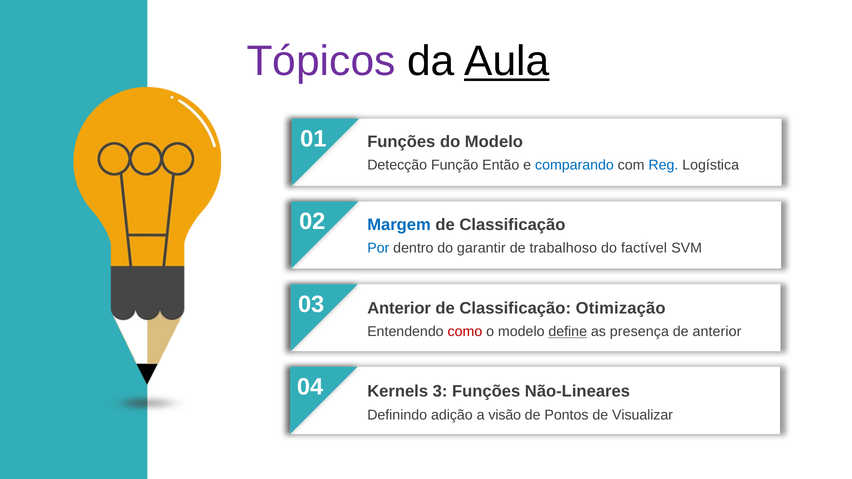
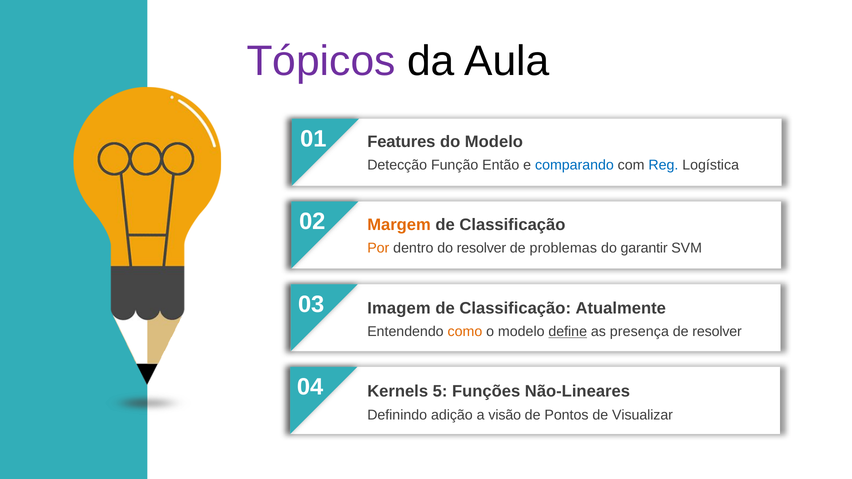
Aula underline: present -> none (507, 61)
Funções: Funções -> Features (401, 142)
Margem colour: blue -> orange (399, 225)
Por colour: blue -> orange (378, 248)
do garantir: garantir -> resolver (481, 248)
trabalhoso: trabalhoso -> problemas (563, 248)
factível: factível -> garantir (644, 248)
Anterior: Anterior -> Imagem (399, 308)
Otimização: Otimização -> Atualmente (621, 308)
como colour: red -> orange (465, 332)
de anterior: anterior -> resolver (717, 332)
3: 3 -> 5 (440, 392)
